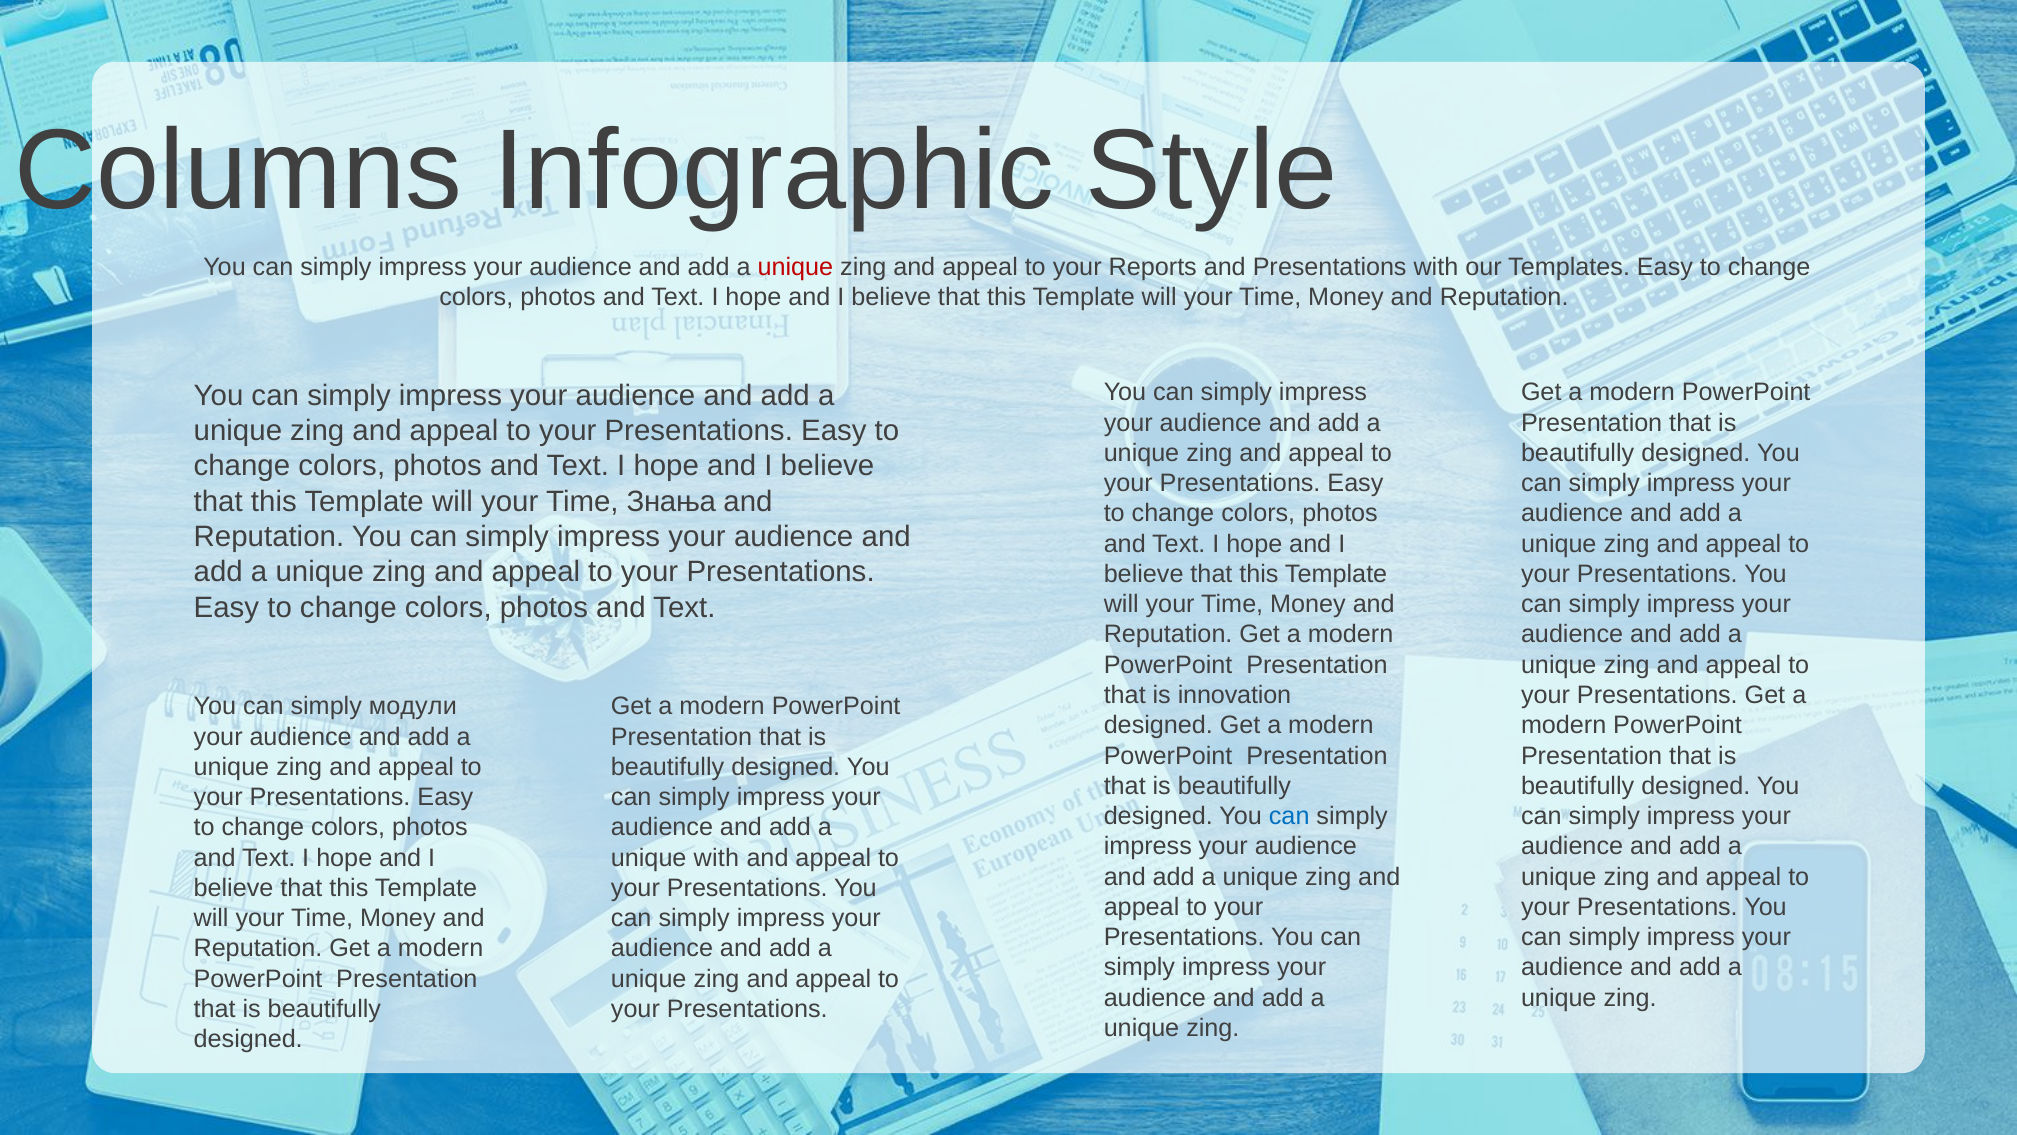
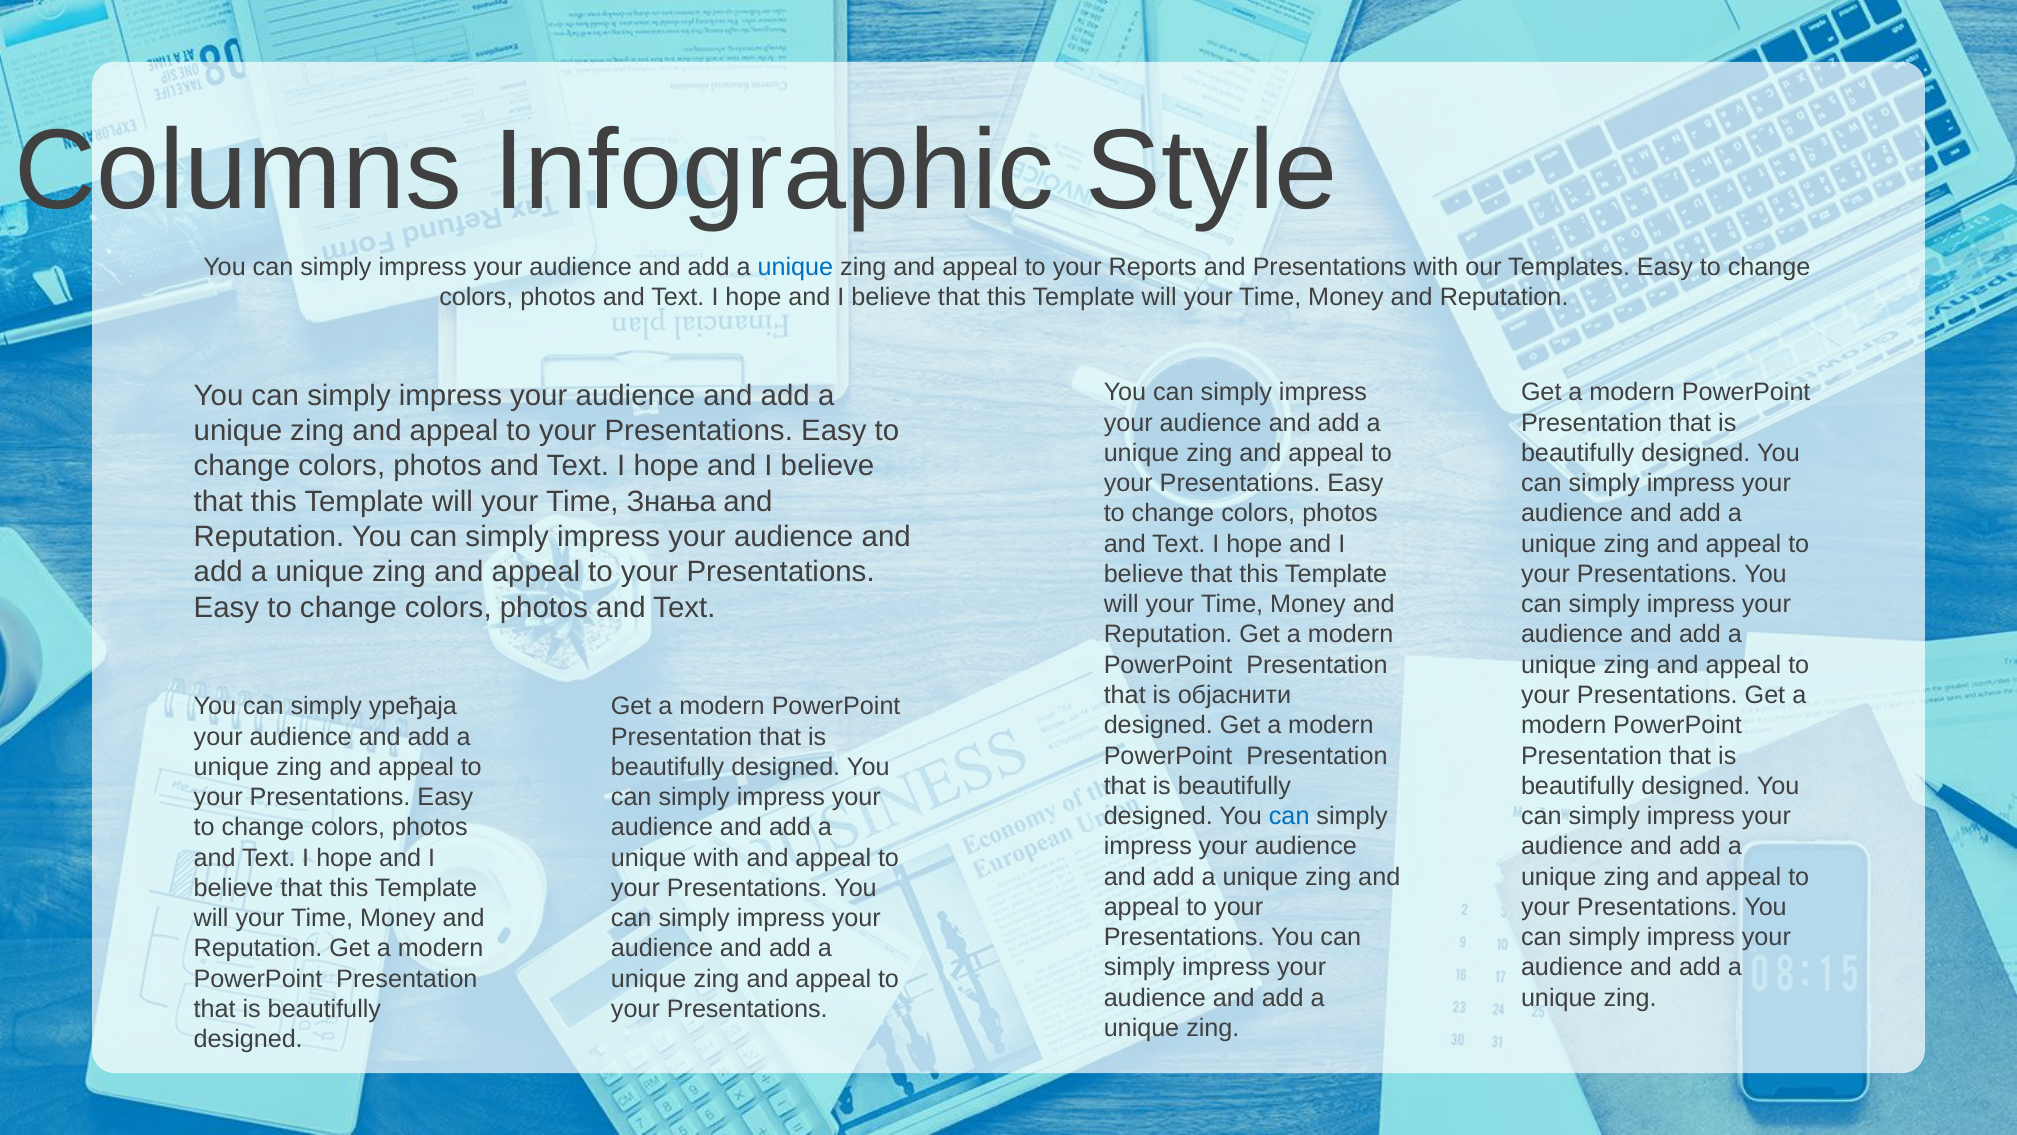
unique colour: red -> blue (795, 267)
innovation: innovation -> објаснити (1234, 695)
модули: модули -> уређаја (413, 706)
